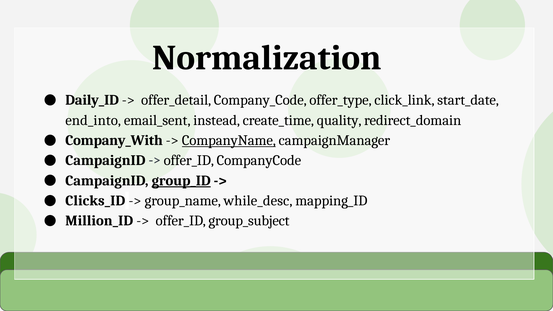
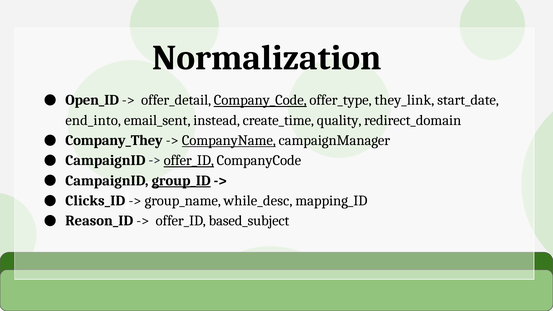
Daily_ID: Daily_ID -> Open_ID (92, 100)
Company_Code underline: none -> present (260, 100)
click_link: click_link -> they_link (404, 100)
Company_With: Company_With -> Company_They (114, 140)
offer_ID underline: none -> present (189, 161)
Million_ID: Million_ID -> Reason_ID (99, 221)
group_subject: group_subject -> based_subject (249, 221)
